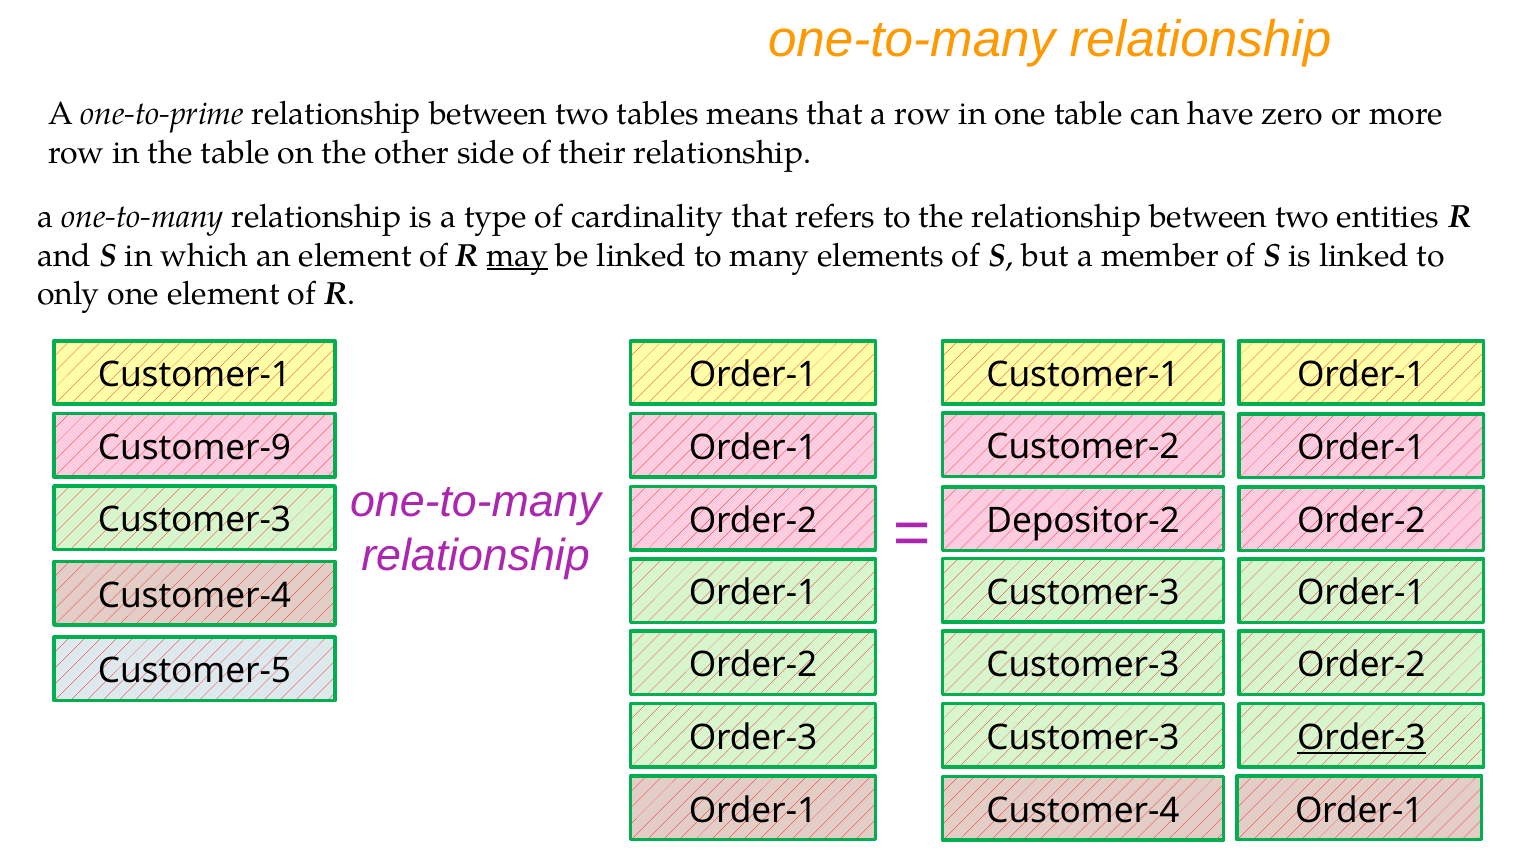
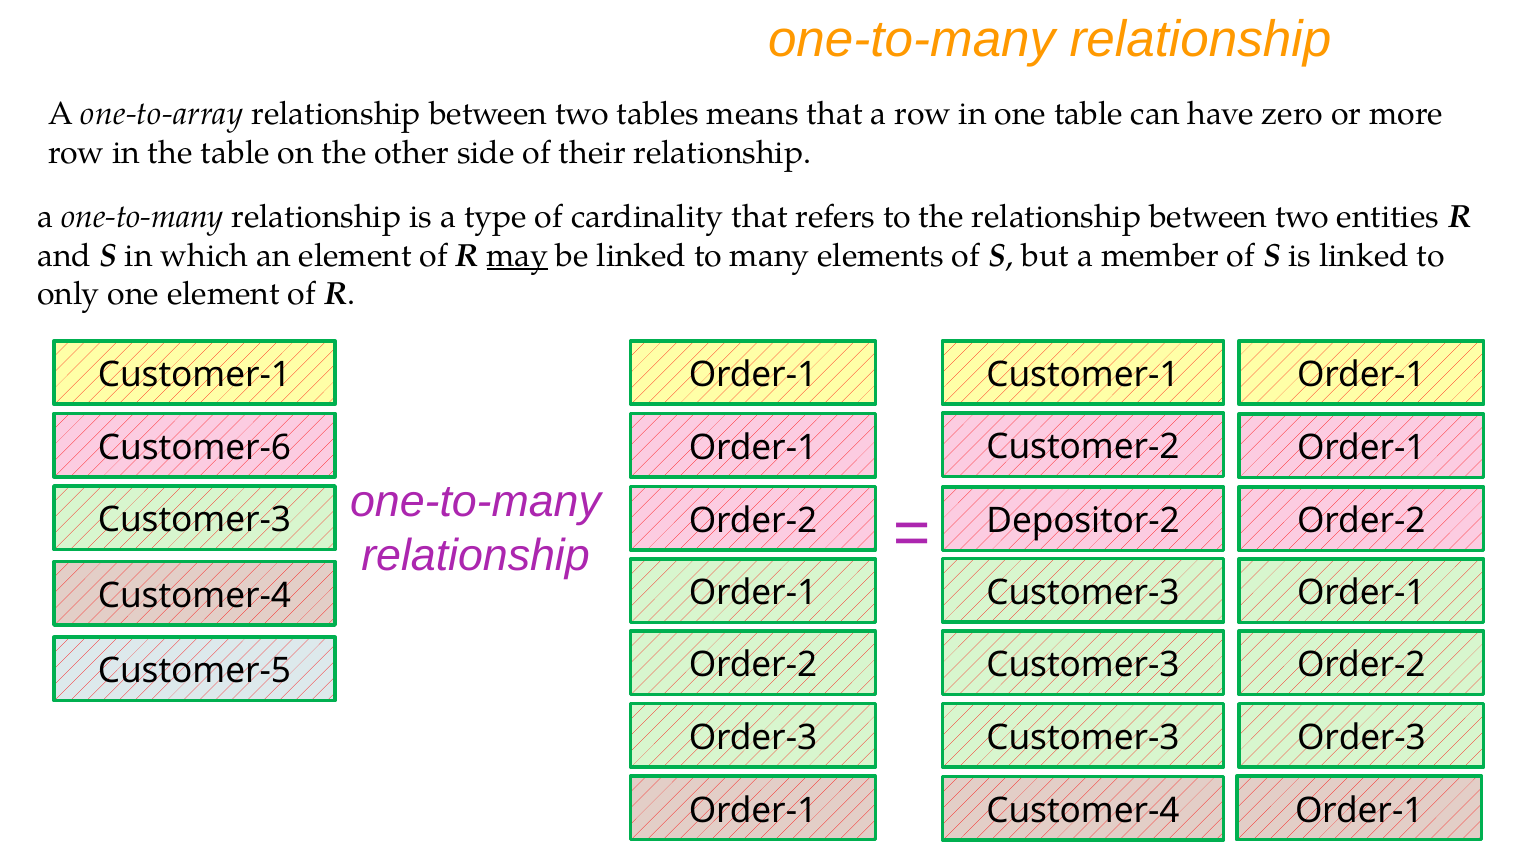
one-to-prime: one-to-prime -> one-to-array (162, 114)
Customer-9: Customer-9 -> Customer-6 (195, 447)
Order-3 underline: present -> none (1361, 737)
